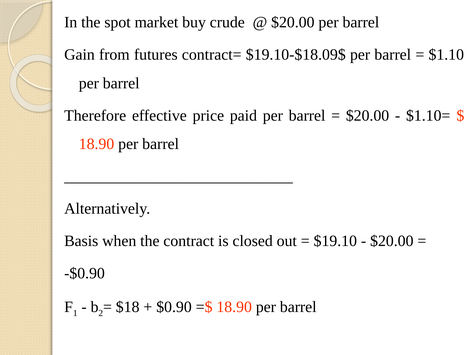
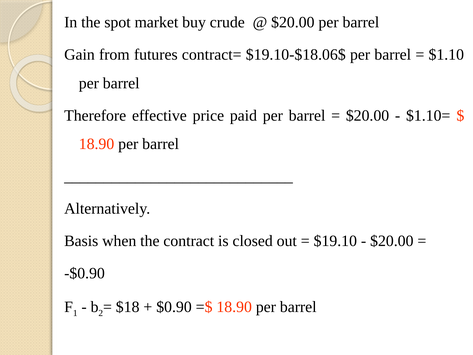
$19.10-$18.09$: $19.10-$18.09$ -> $19.10-$18.06$ (296, 55)
